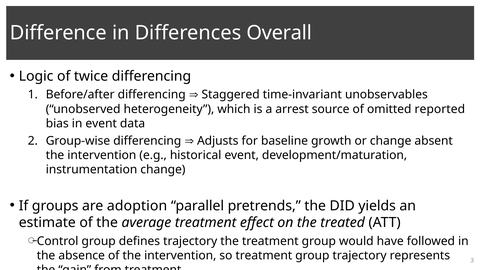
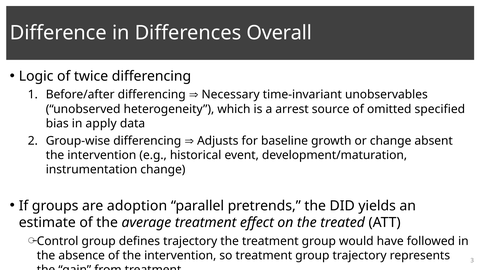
Staggered: Staggered -> Necessary (231, 95)
reported: reported -> specified (440, 109)
in event: event -> apply (101, 123)
